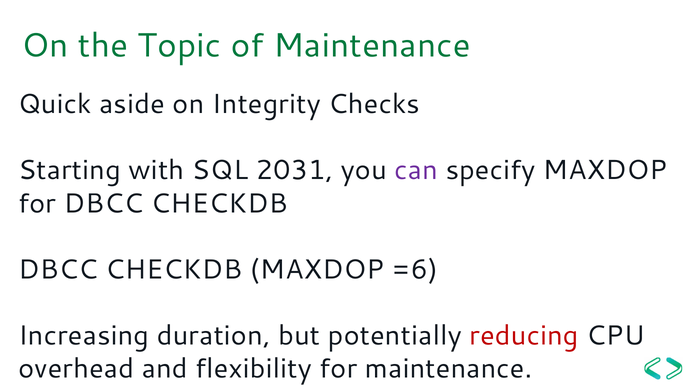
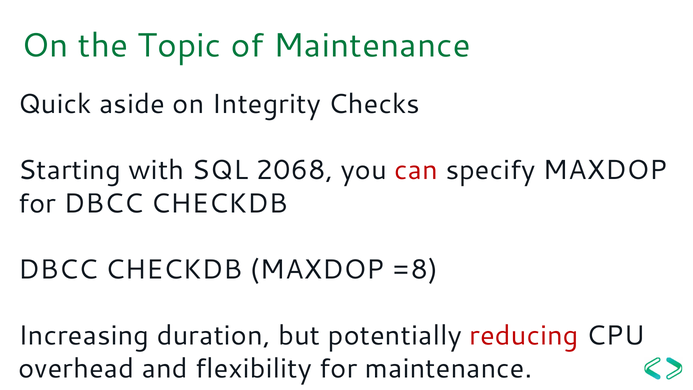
2031: 2031 -> 2068 (294, 170)
can colour: purple -> red (416, 170)
=6: =6 -> =8 (415, 269)
